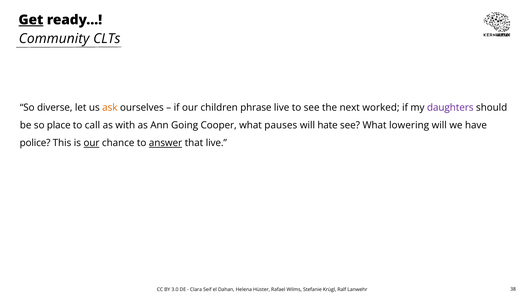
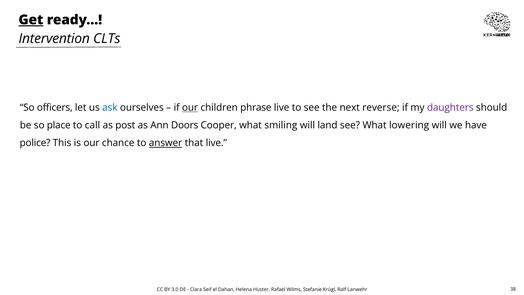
Community: Community -> Intervention (54, 39)
diverse: diverse -> officers (55, 108)
ask colour: orange -> blue (110, 108)
our underline: none -> present (190, 108)
worked: worked -> reverse (381, 108)
with: with -> post (125, 125)
Going: Going -> Doors (185, 125)
pauses: pauses -> smiling (281, 125)
hate: hate -> land (327, 125)
our underline: present -> none (92, 143)
